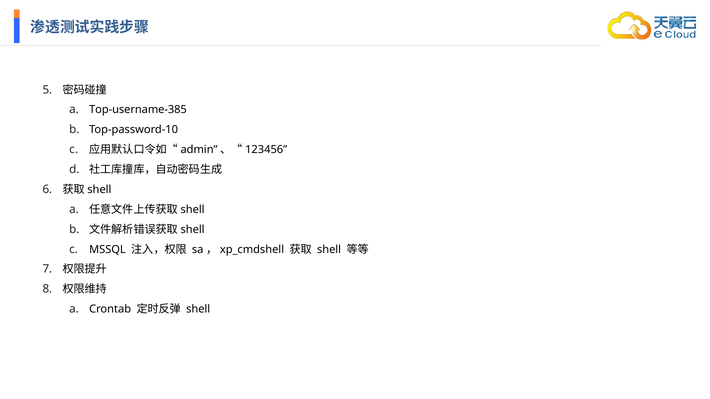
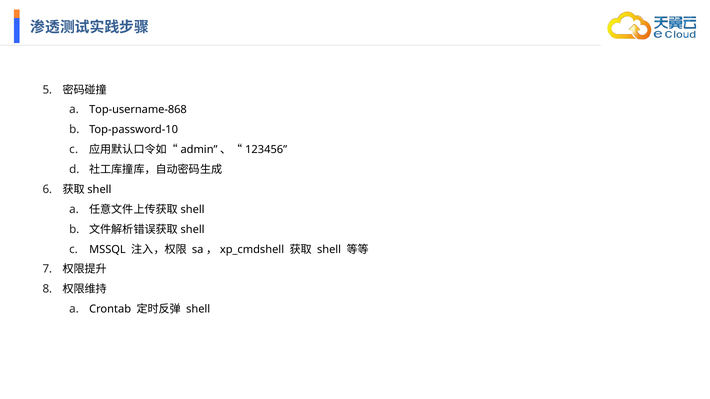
Top-username-385: Top-username-385 -> Top-username-868 (138, 110)
